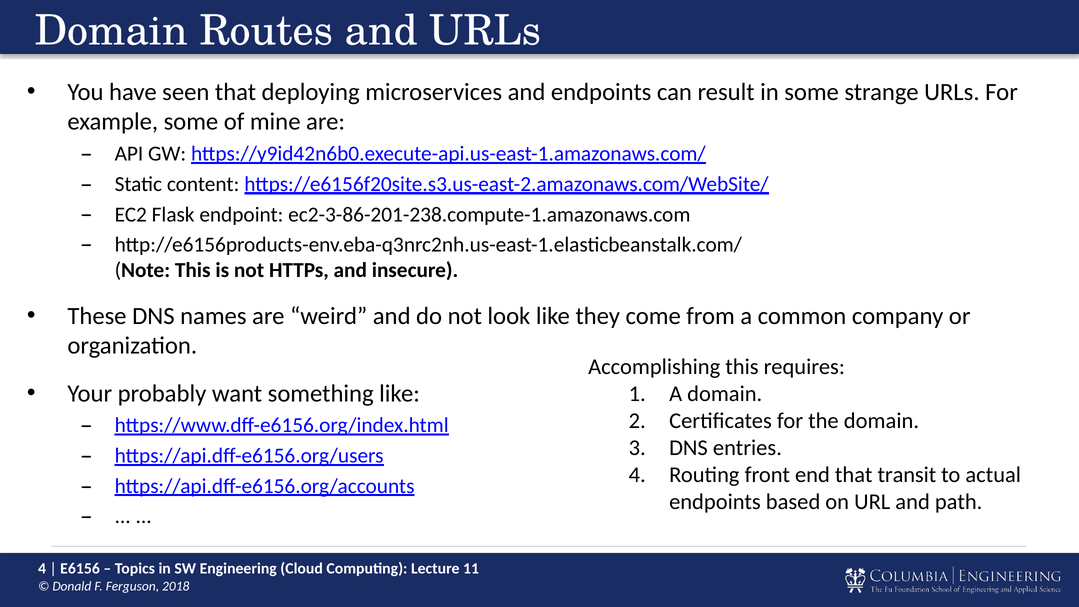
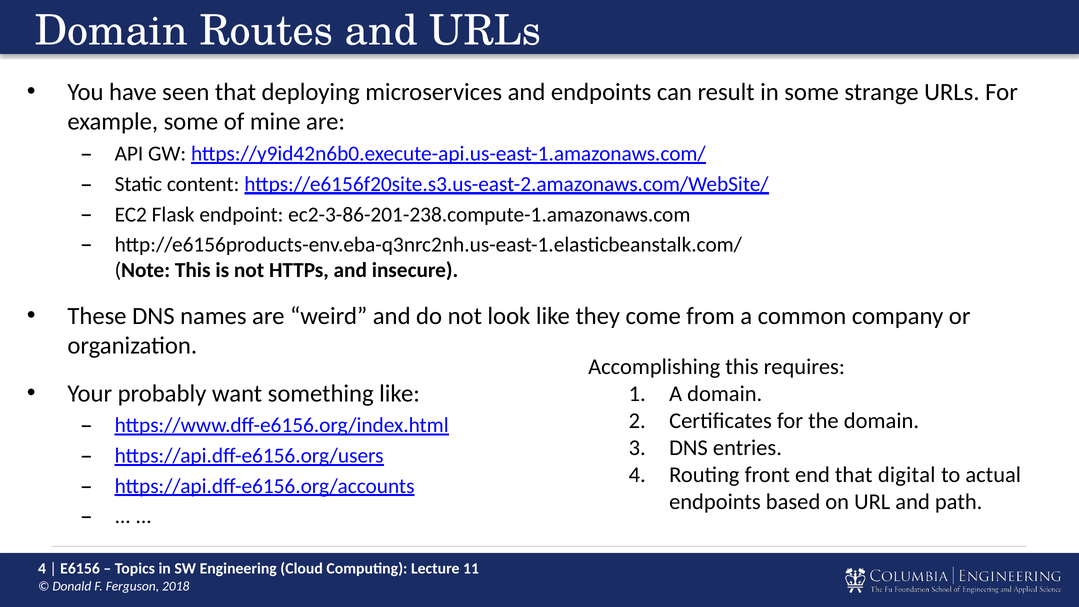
transit: transit -> digital (907, 475)
